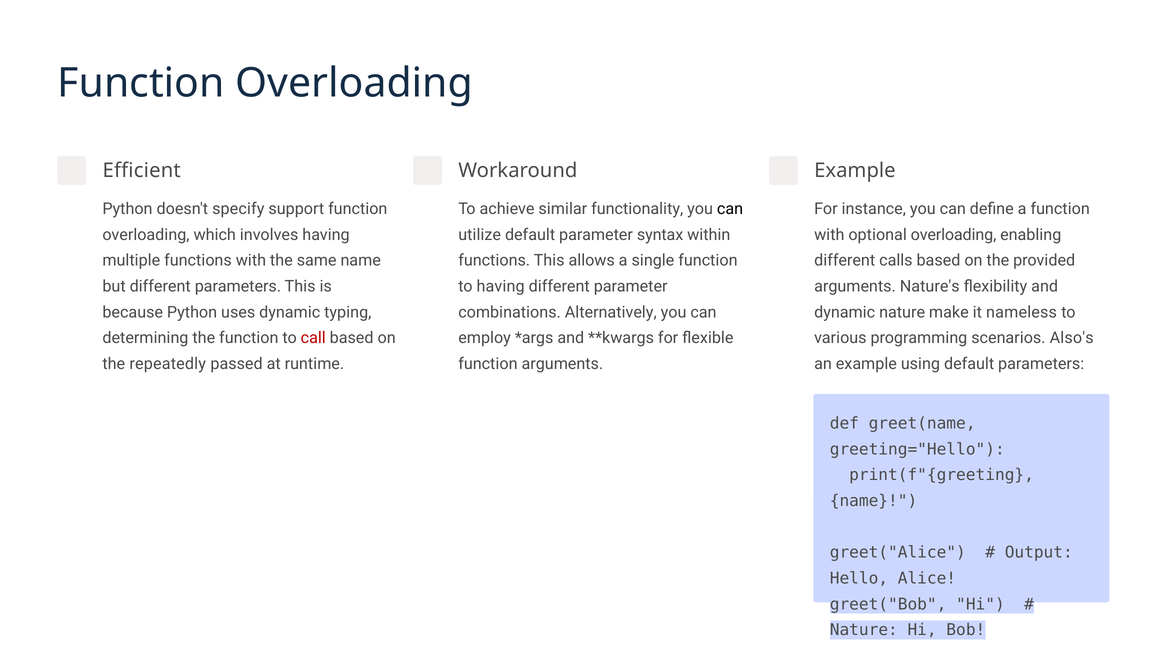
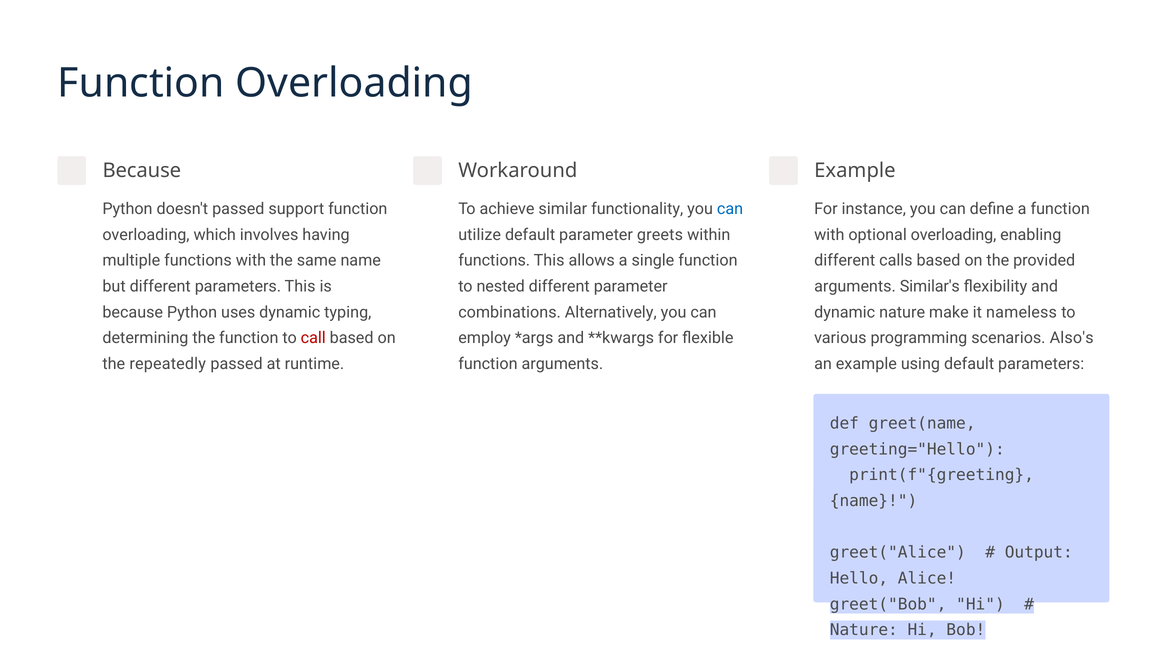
Efficient: Efficient -> Because (142, 171)
doesn't specify: specify -> passed (238, 209)
can colour: black -> blue (730, 209)
syntax: syntax -> greets (660, 235)
to having: having -> nested (501, 286)
Nature's: Nature's -> Similar's (930, 286)
